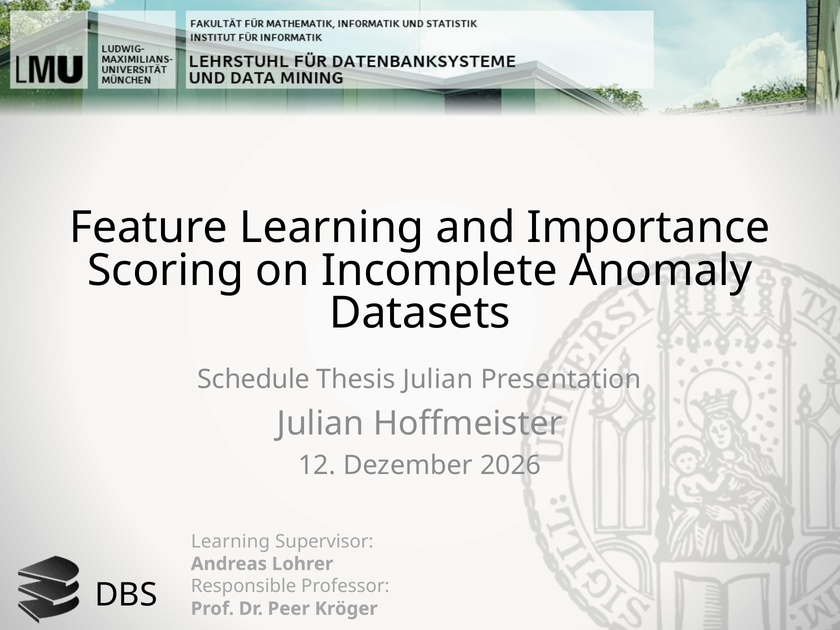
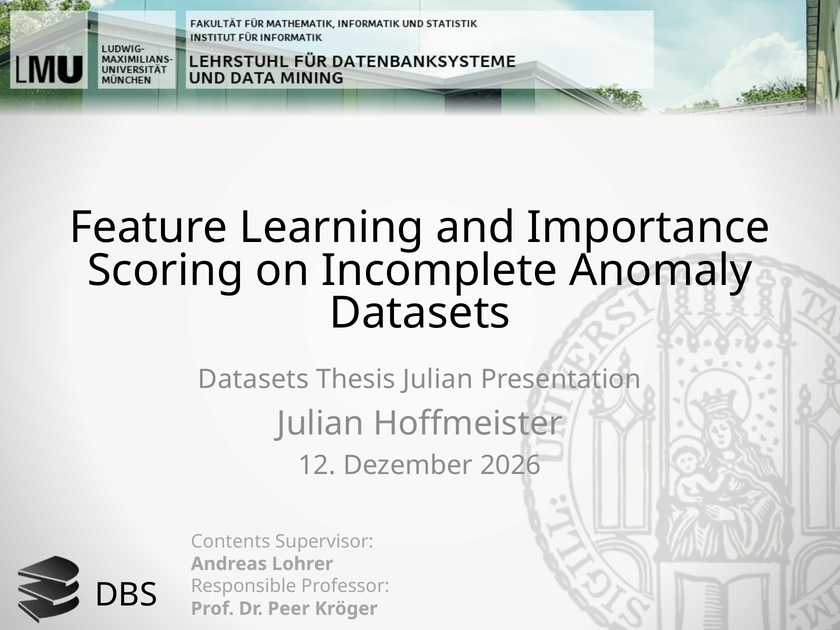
Schedule: Schedule -> Datasets (254, 379)
Learning: Learning -> Contents (231, 542)
